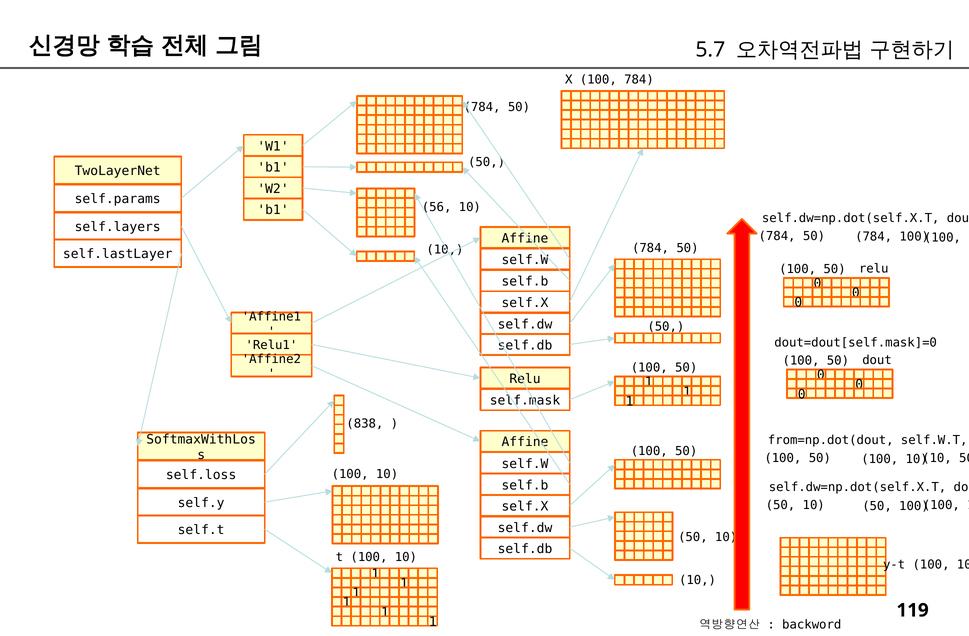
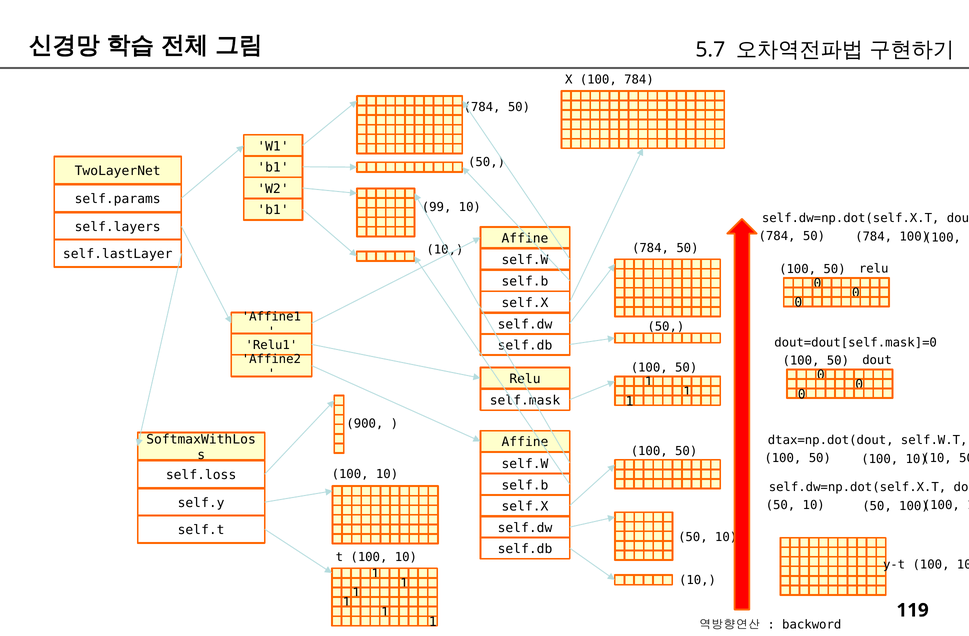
56: 56 -> 99 (437, 207)
838: 838 -> 900 (365, 424)
from=np.dot(dout: from=np.dot(dout -> dtax=np.dot(dout (831, 440)
